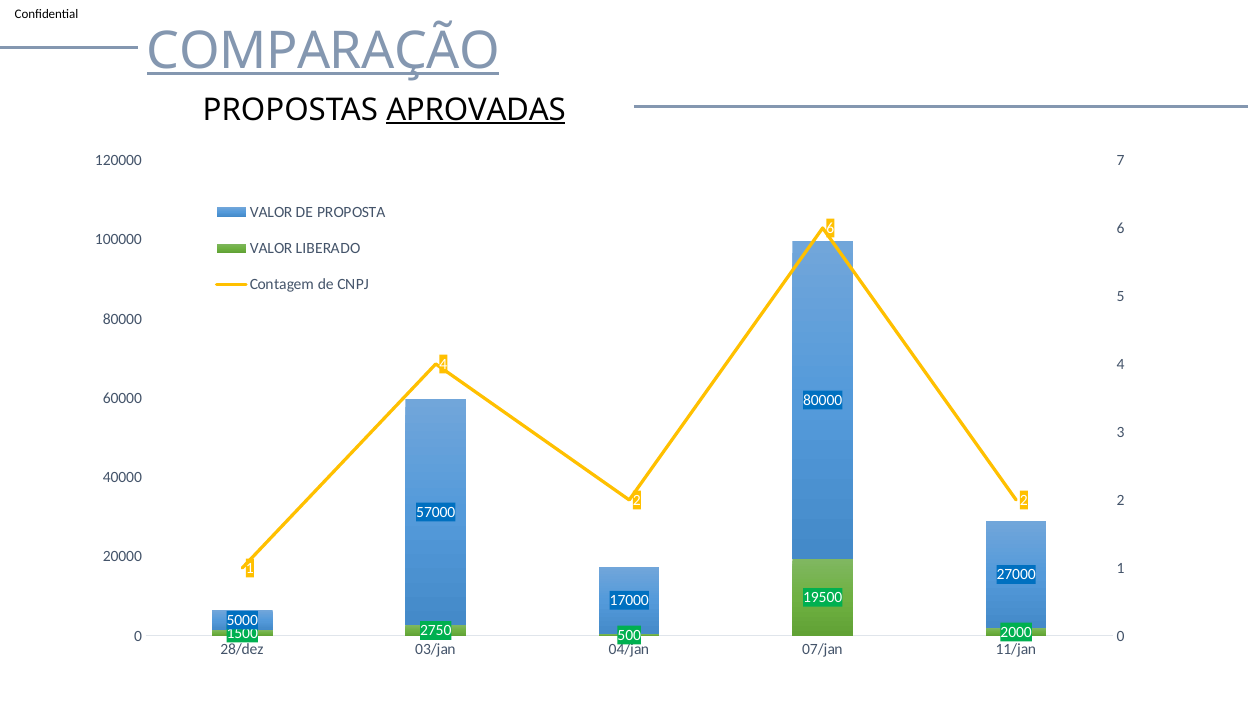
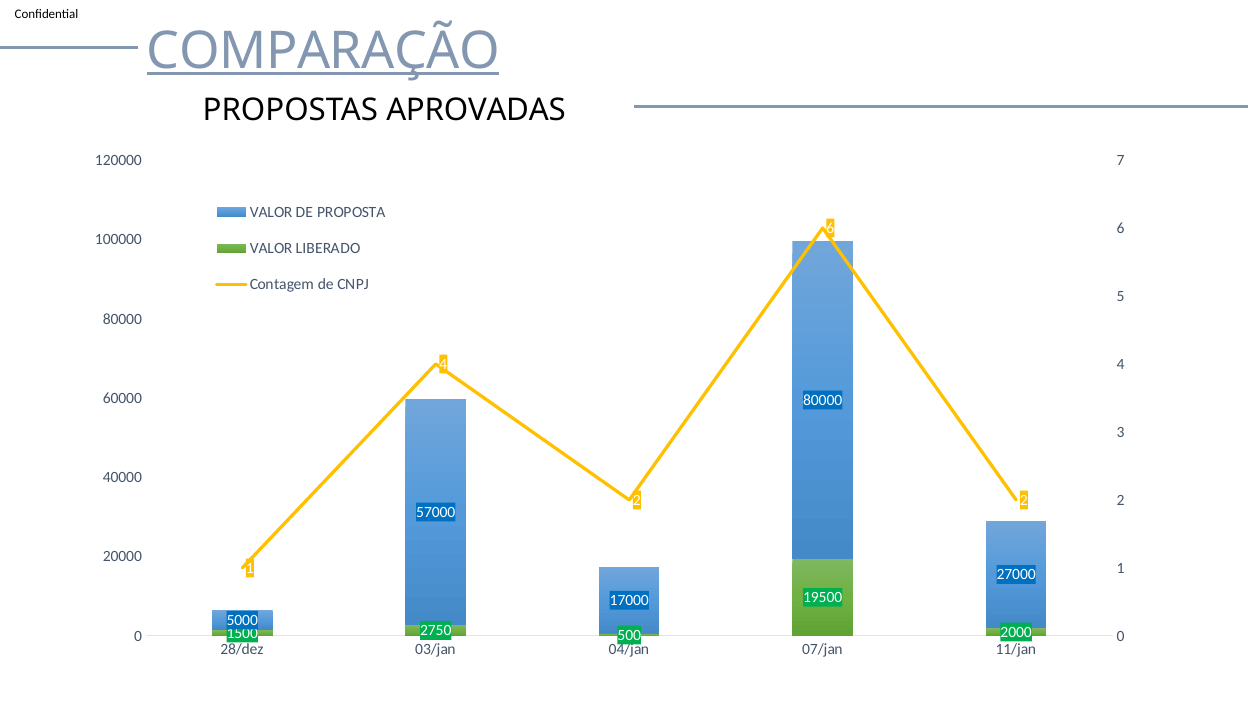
APROVADAS underline: present -> none (476, 110)
